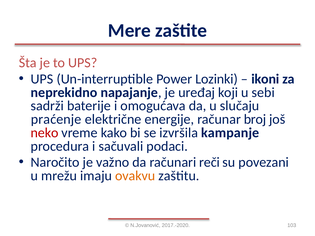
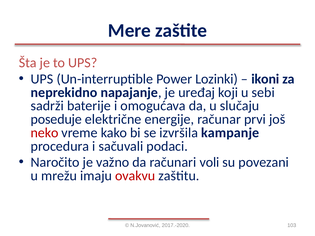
praćenje: praćenje -> poseduje (56, 119)
broj: broj -> prvi (255, 119)
reči: reči -> voli (209, 163)
ovakvu colour: orange -> red (135, 176)
